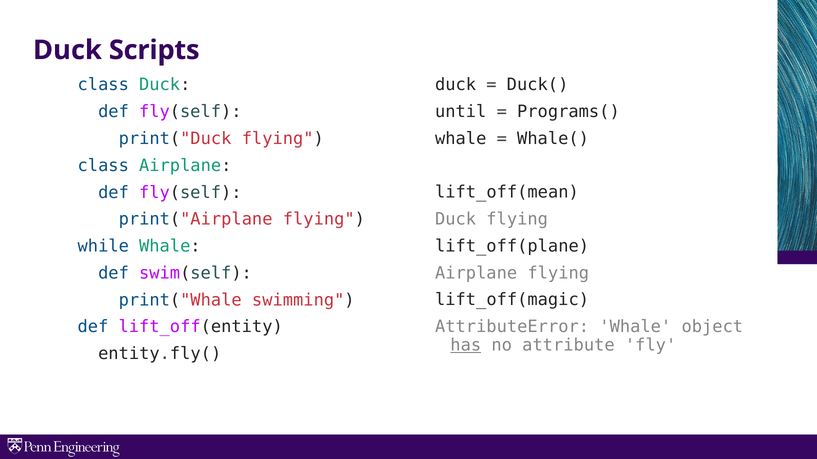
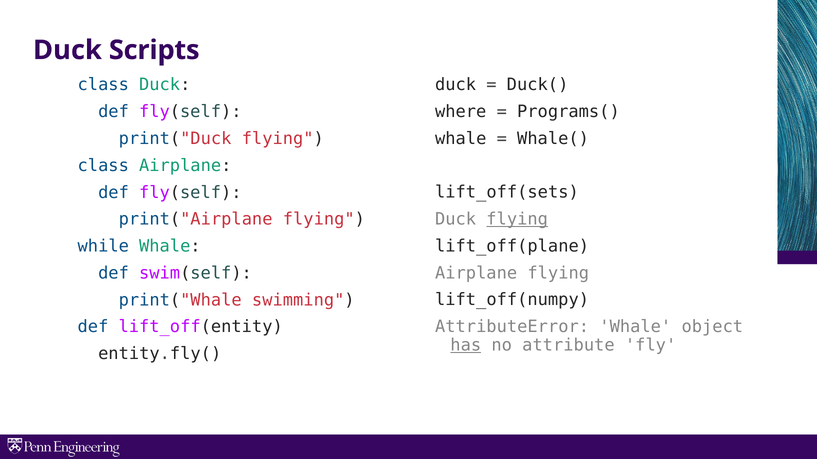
until: until -> where (461, 112)
lift_off(mean: lift_off(mean -> lift_off(sets (507, 193)
flying underline: none -> present (517, 219)
lift_off(magic: lift_off(magic -> lift_off(numpy (512, 300)
